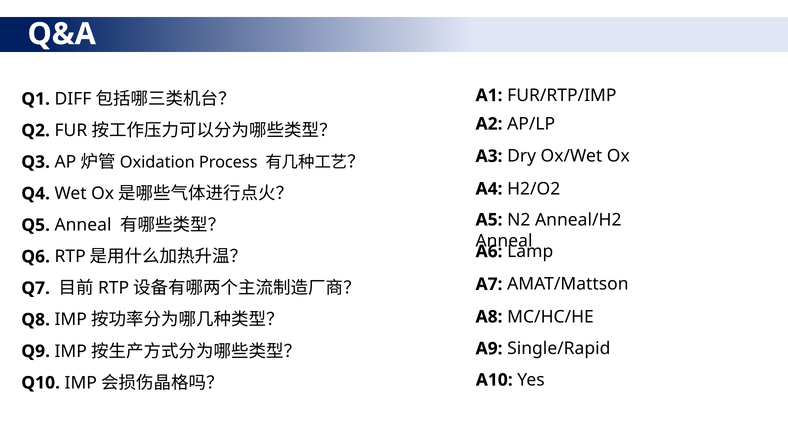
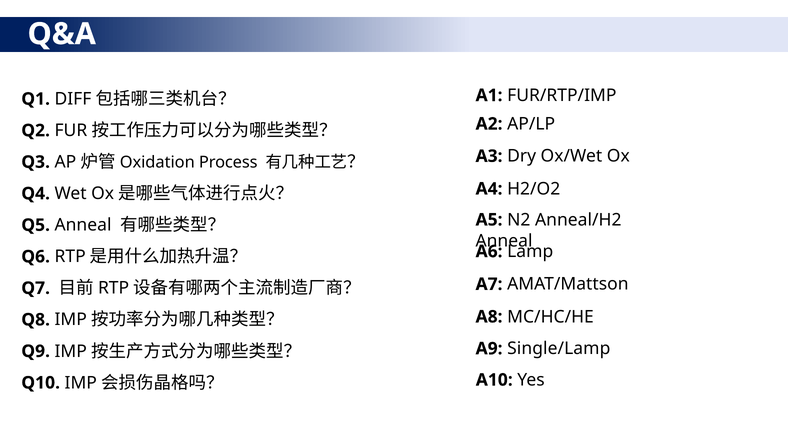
Single/Rapid: Single/Rapid -> Single/Lamp (559, 349)
